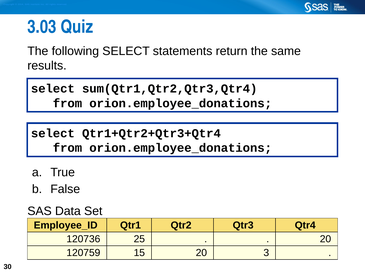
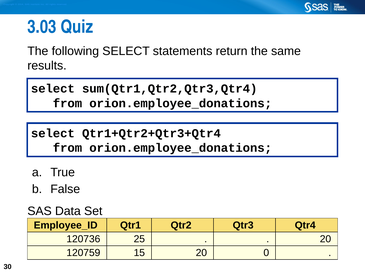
3: 3 -> 0 (266, 253)
